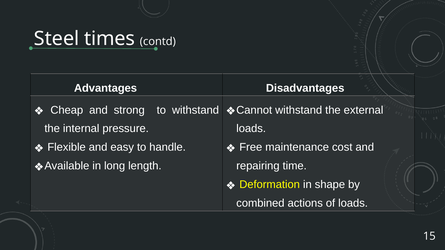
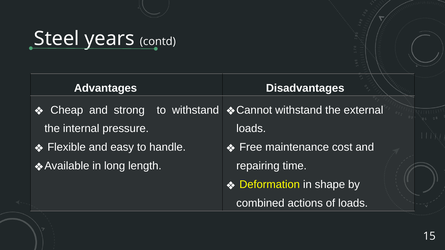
times: times -> years (109, 39)
